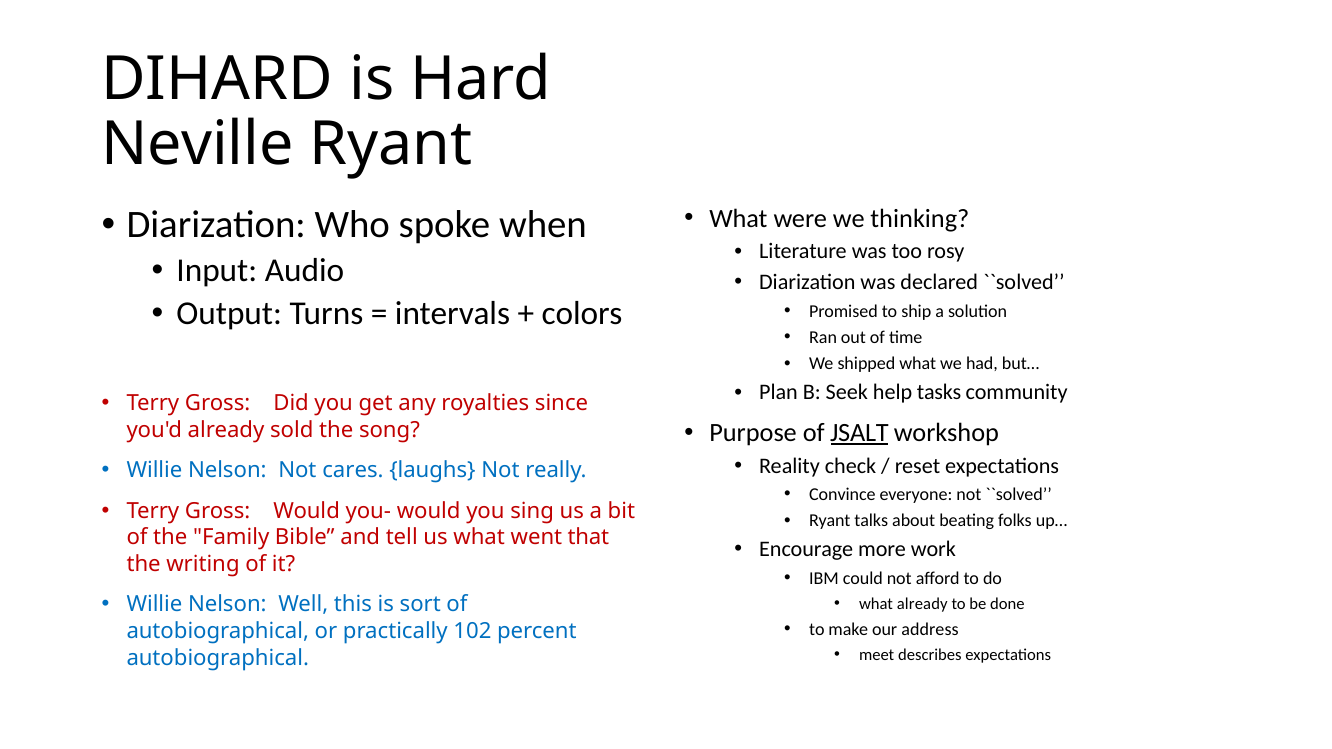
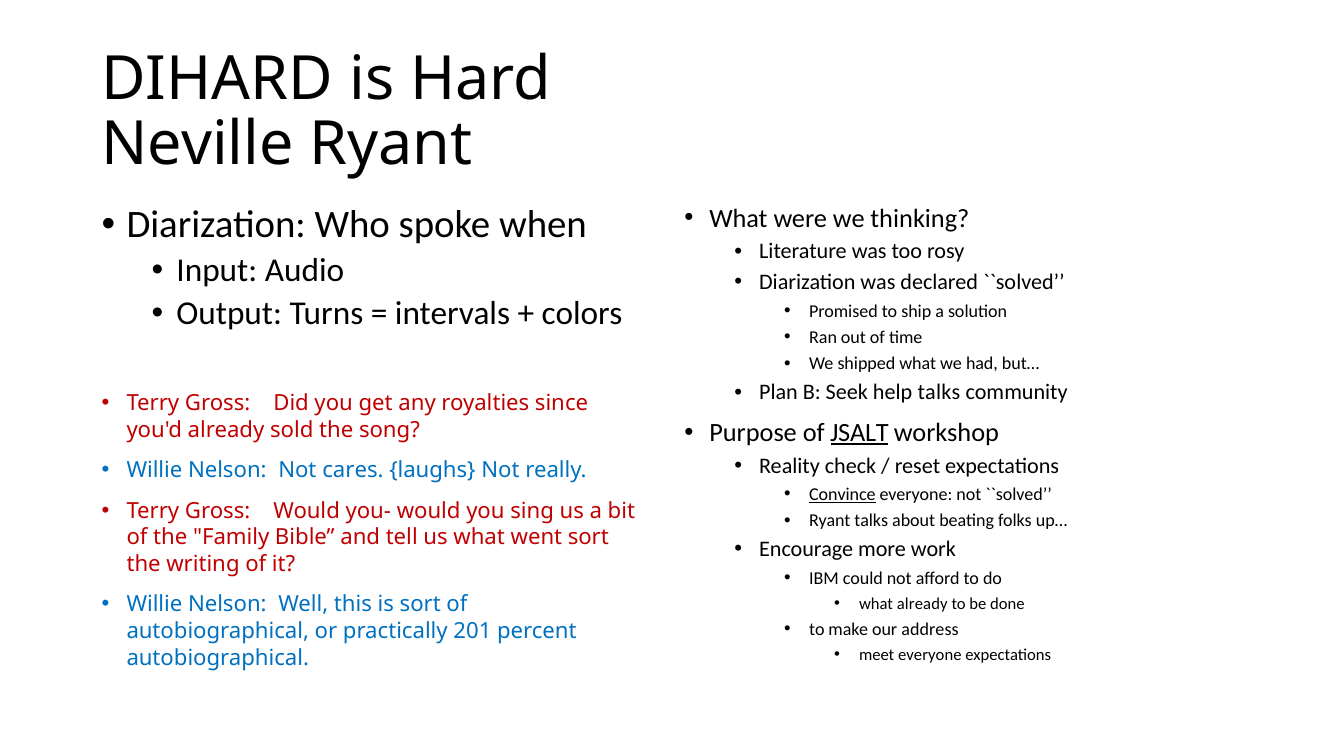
help tasks: tasks -> talks (939, 393)
Convince underline: none -> present (842, 495)
went that: that -> sort (588, 538)
102: 102 -> 201 (472, 631)
meet describes: describes -> everyone (930, 655)
